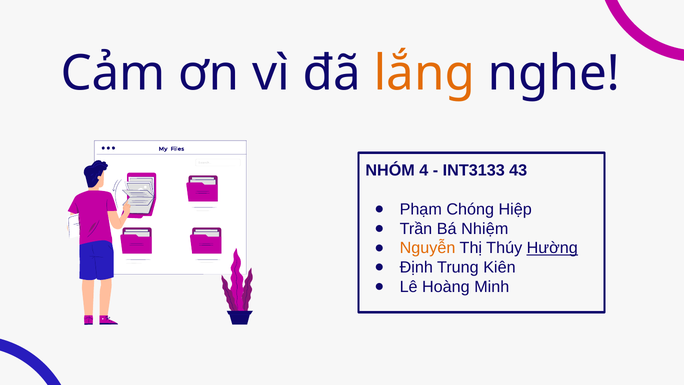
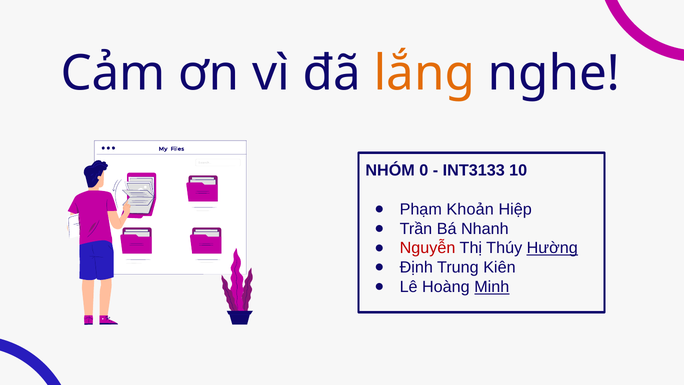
4: 4 -> 0 (424, 170)
43: 43 -> 10 (518, 170)
Chóng: Chóng -> Khoản (470, 209)
Nhiệm: Nhiệm -> Nhanh (485, 229)
Nguyễn colour: orange -> red (428, 248)
Minh underline: none -> present (492, 287)
